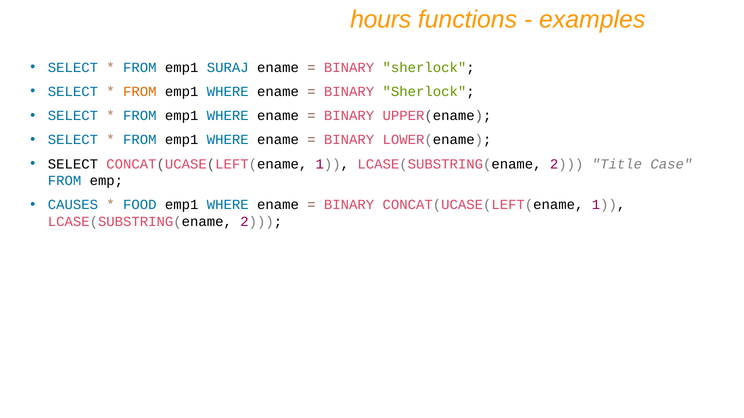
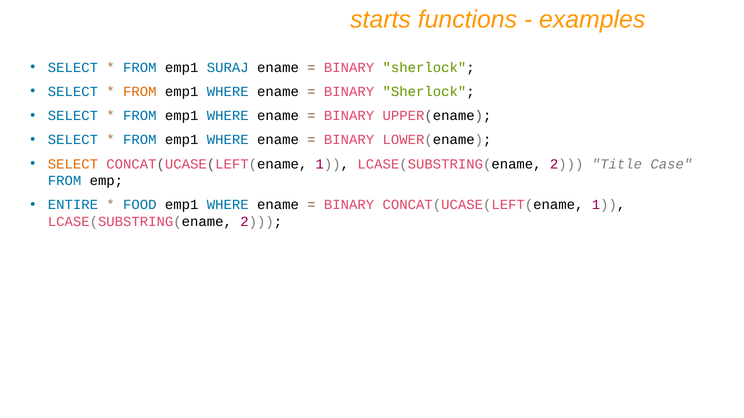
hours: hours -> starts (381, 19)
SELECT colour: black -> orange (73, 164)
CAUSES: CAUSES -> ENTIRE (73, 205)
